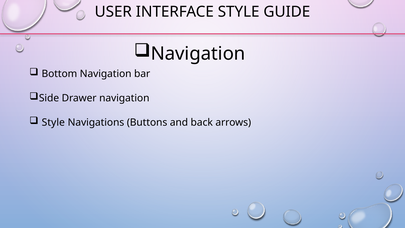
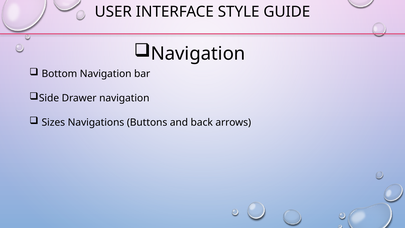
Style: Style -> Sizes (53, 122)
